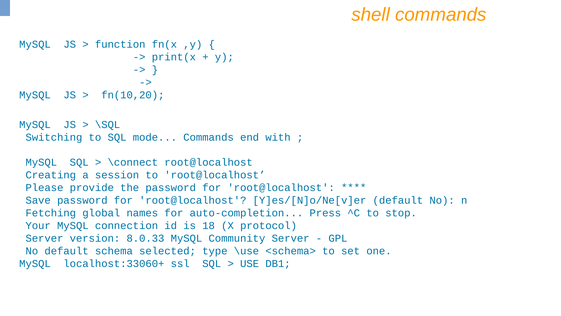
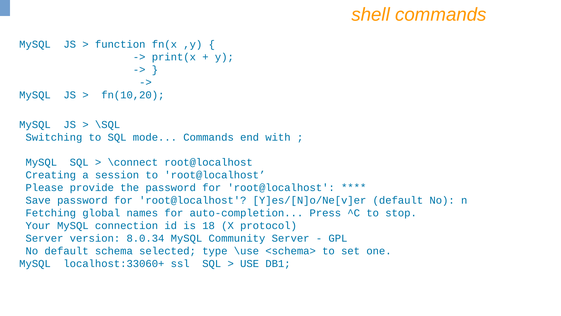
8.0.33: 8.0.33 -> 8.0.34 (145, 238)
